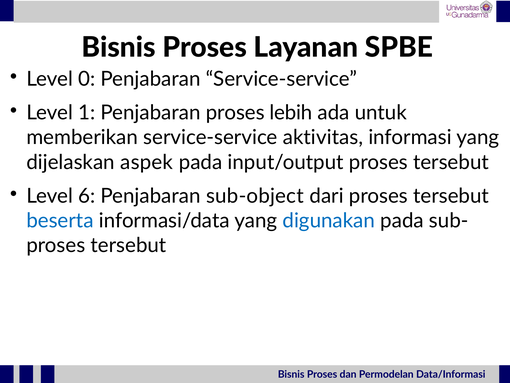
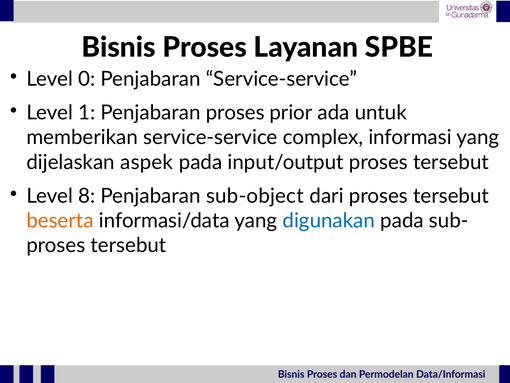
lebih: lebih -> prior (291, 113)
aktivitas: aktivitas -> complex (323, 137)
6: 6 -> 8 (87, 196)
beserta colour: blue -> orange (60, 220)
